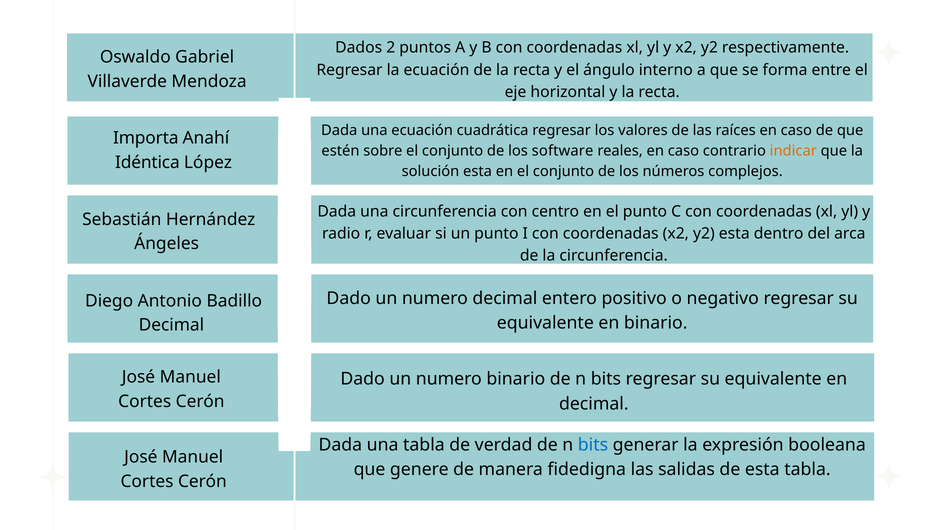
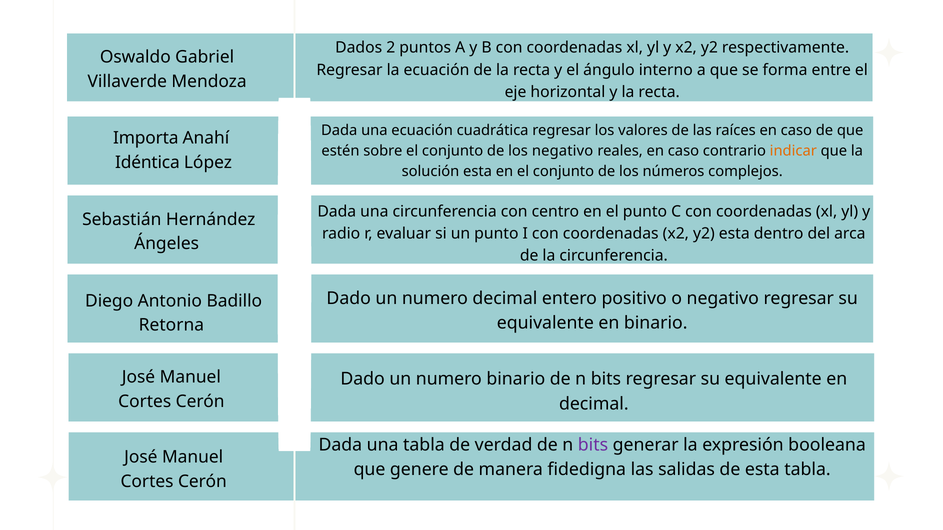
los software: software -> negativo (563, 151)
Decimal: Decimal -> Retorna (171, 325)
bits colour: blue -> purple (593, 445)
